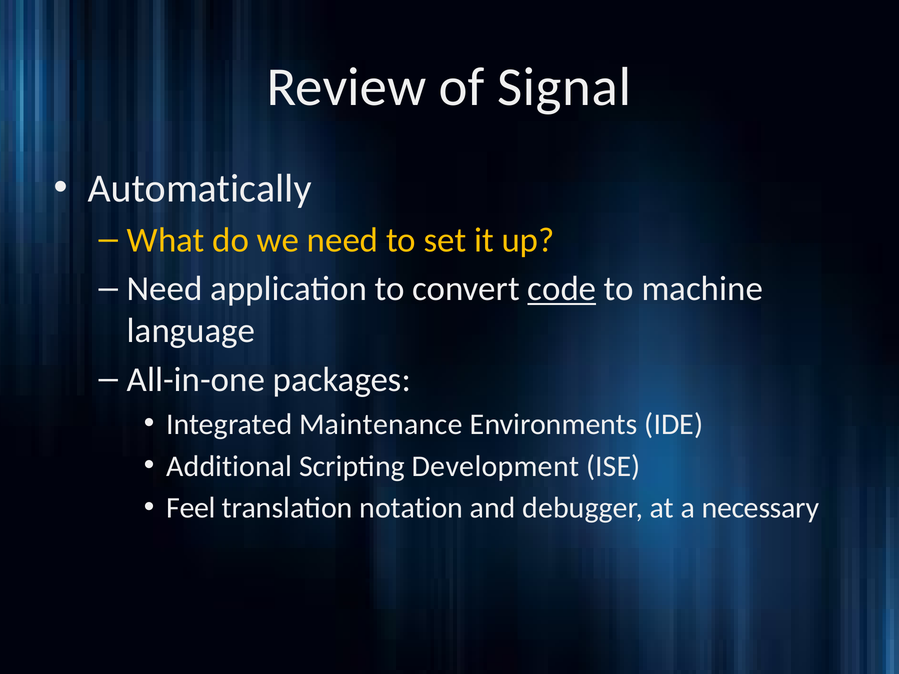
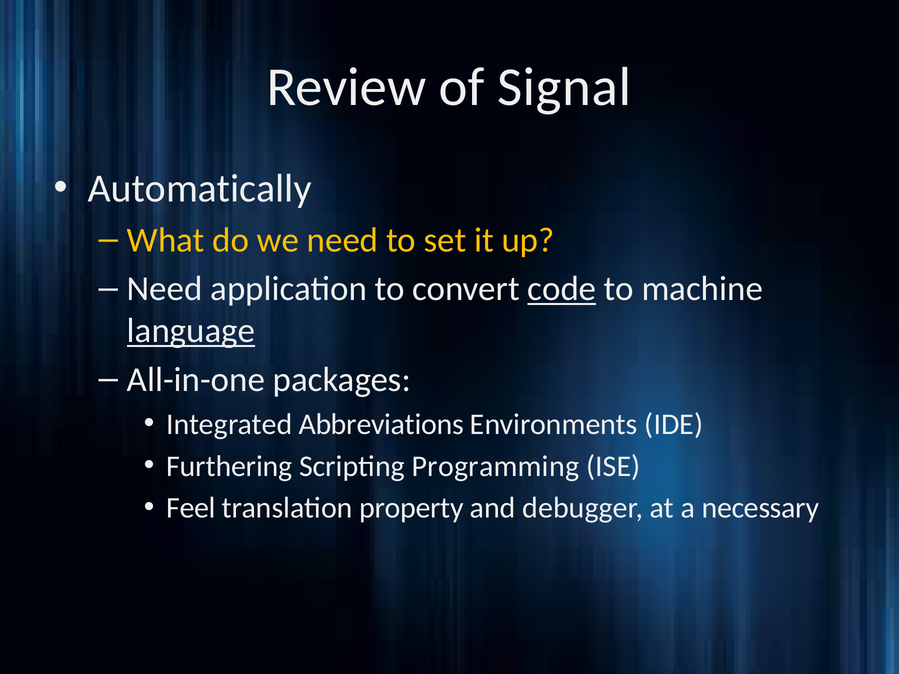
language underline: none -> present (191, 331)
Maintenance: Maintenance -> Abbreviations (381, 424)
Additional: Additional -> Furthering (229, 466)
Development: Development -> Programming (495, 466)
notation: notation -> property (411, 508)
